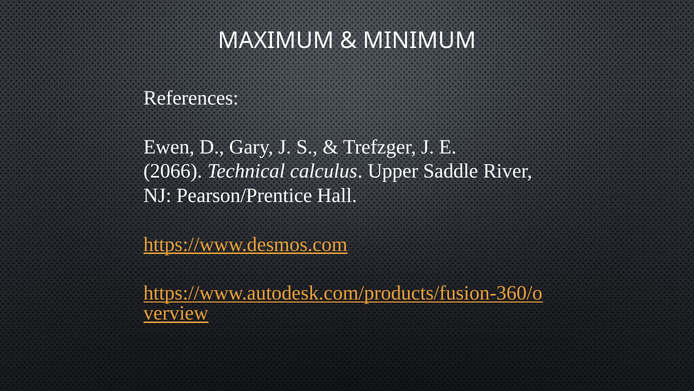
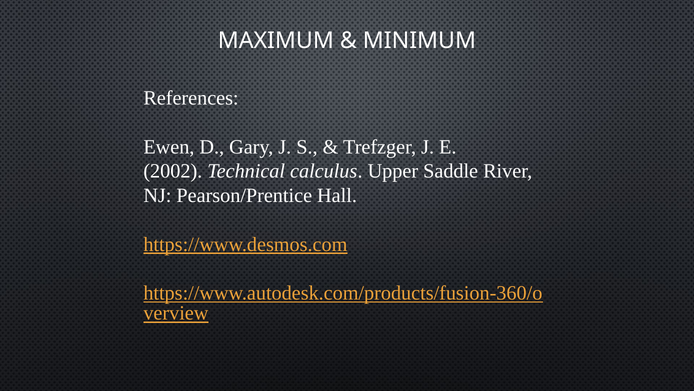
2066: 2066 -> 2002 (173, 171)
